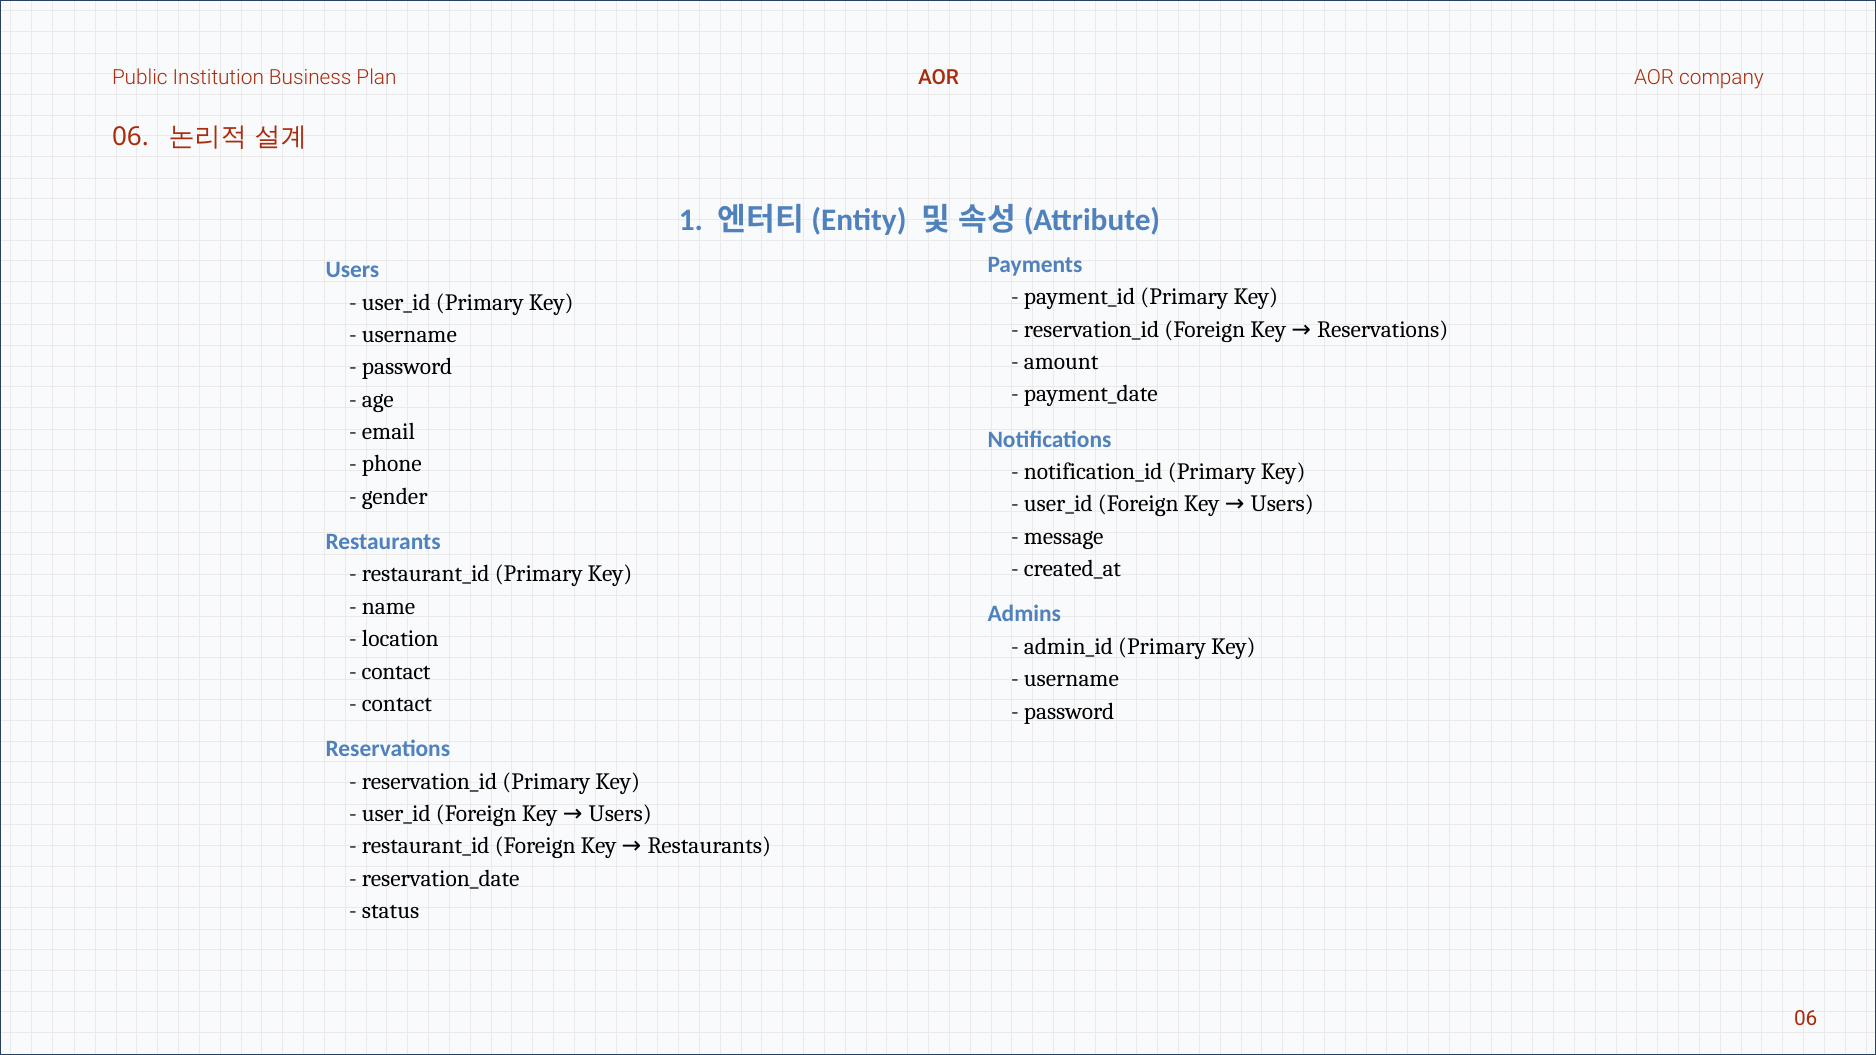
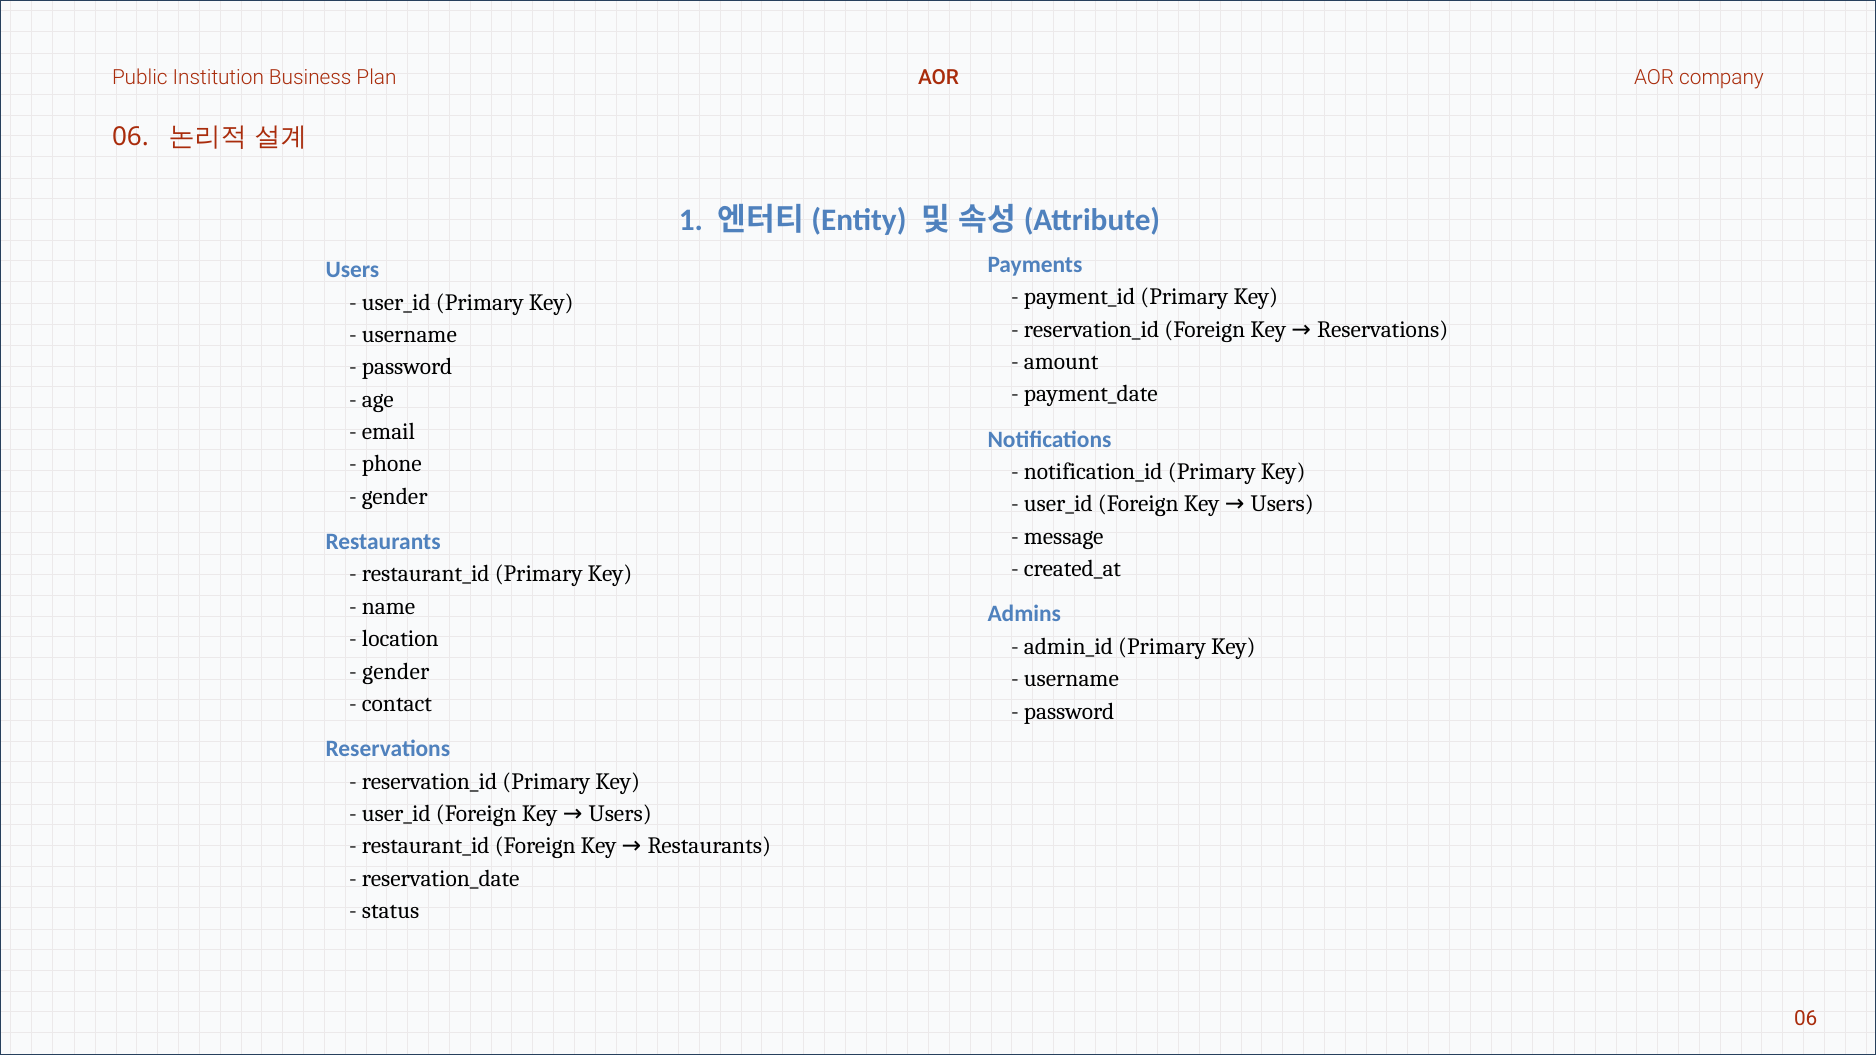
contact: contact -> gender (396, 671)
